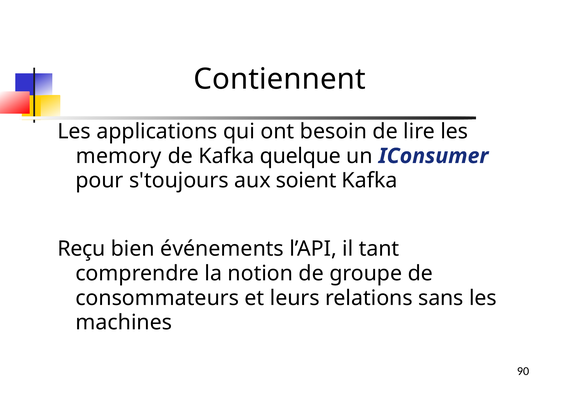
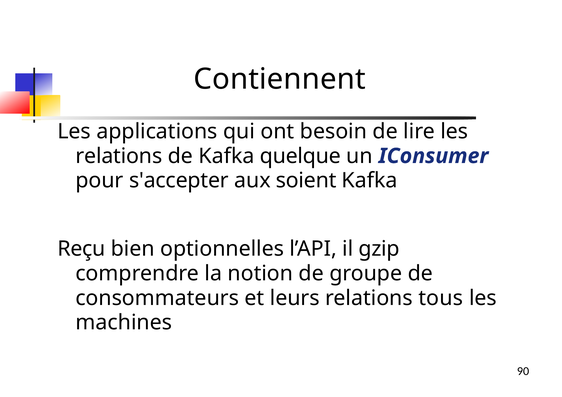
memory: memory -> relations (119, 156)
s'toujours: s'toujours -> s'accepter (179, 181)
événements: événements -> optionnelles (222, 249)
tant: tant -> gzip (379, 249)
sans: sans -> tous (441, 298)
